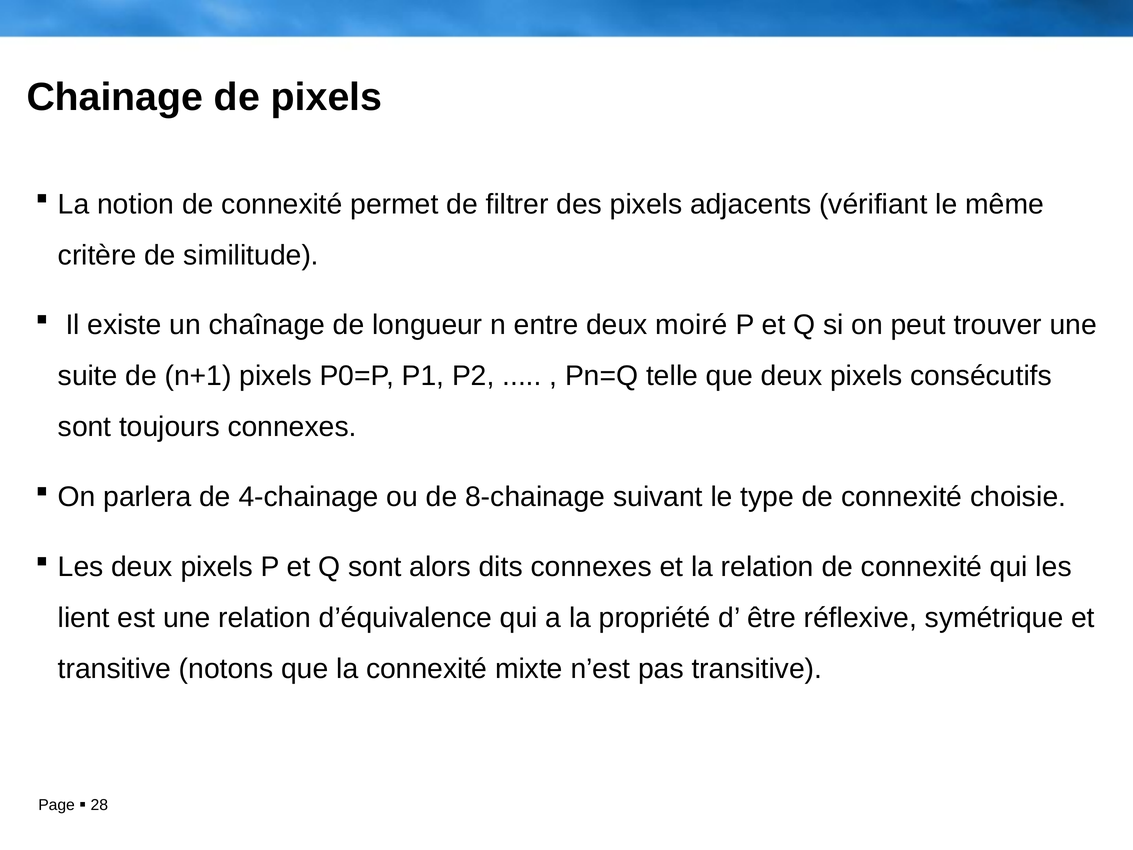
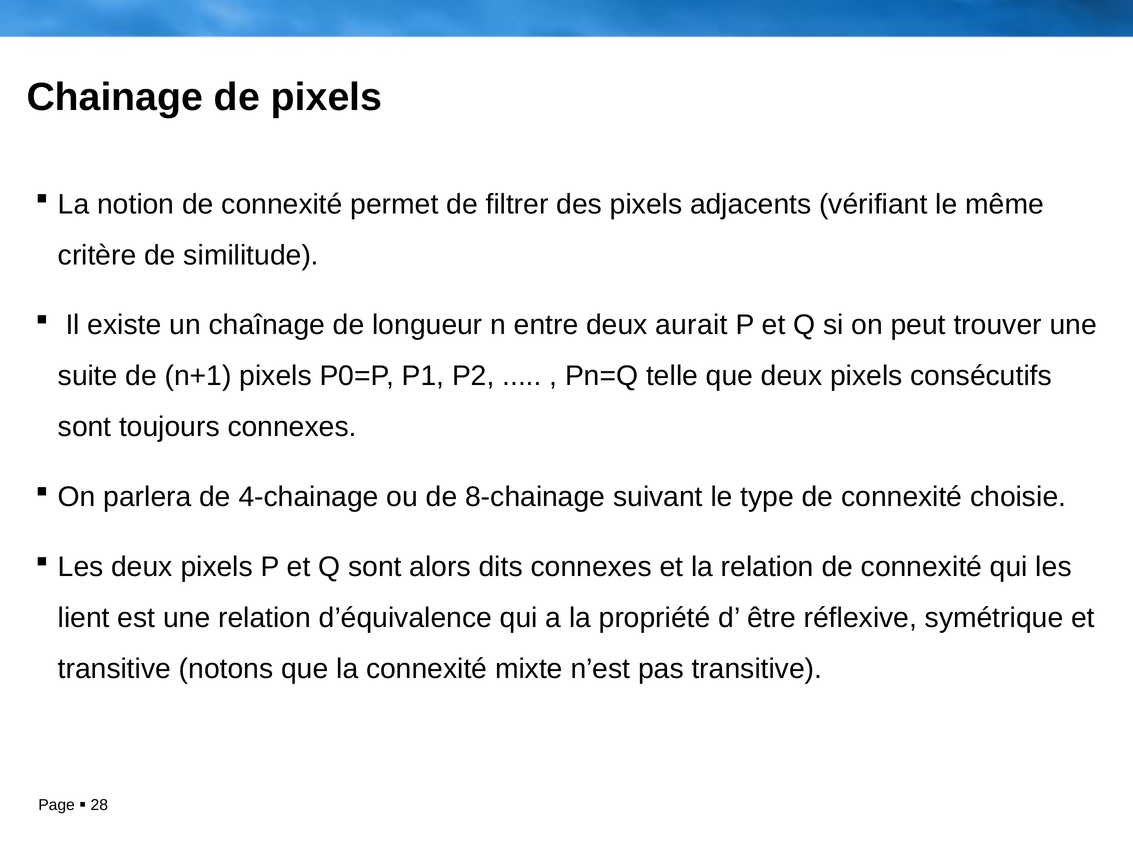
moiré: moiré -> aurait (691, 325)
